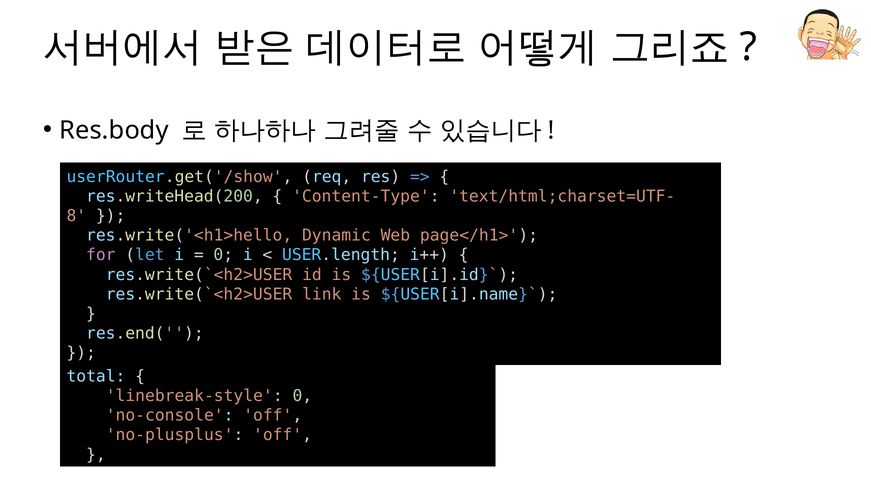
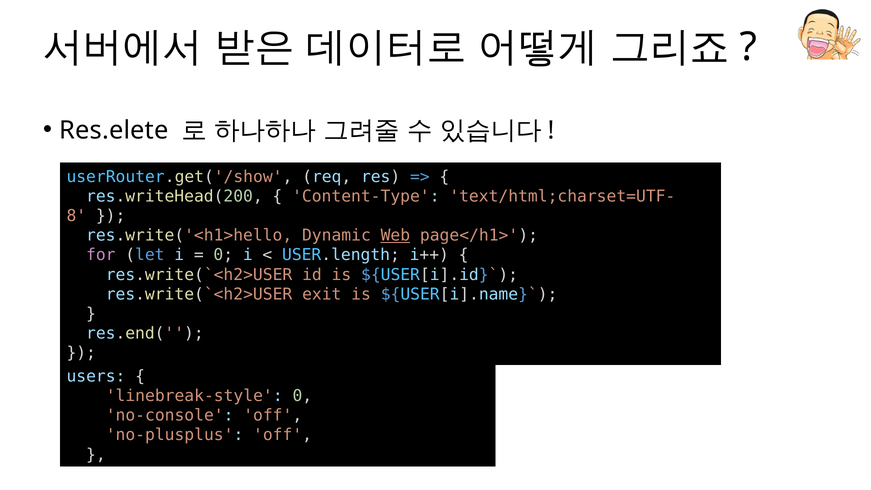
Res.body: Res.body -> Res.elete (114, 130)
Web underline: none -> present (395, 235)
link: link -> exit (322, 294)
total: total -> users (96, 376)
